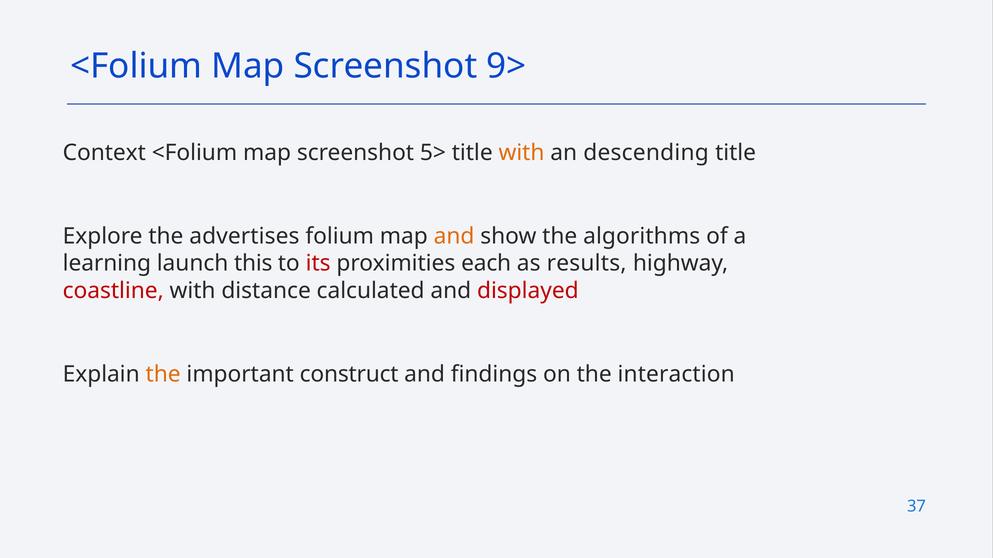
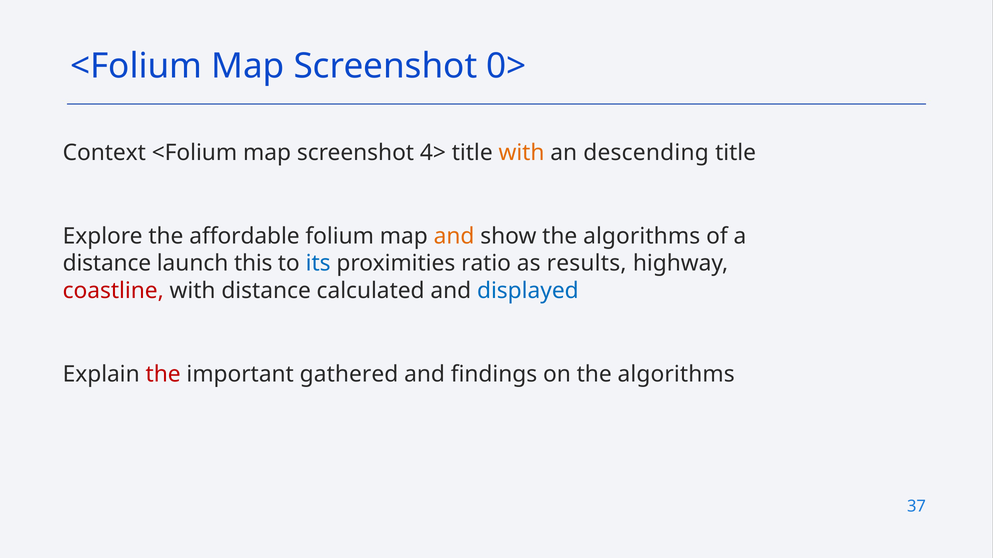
9>: 9> -> 0> (506, 66)
5>: 5> -> 4> (433, 153)
advertises: advertises -> affordable (244, 236)
learning: learning -> distance (107, 264)
its colour: red -> blue (318, 264)
each: each -> ratio (486, 264)
displayed colour: red -> blue (528, 291)
the colour: orange -> red (163, 374)
construct: construct -> gathered (349, 374)
on the interaction: interaction -> algorithms (676, 374)
